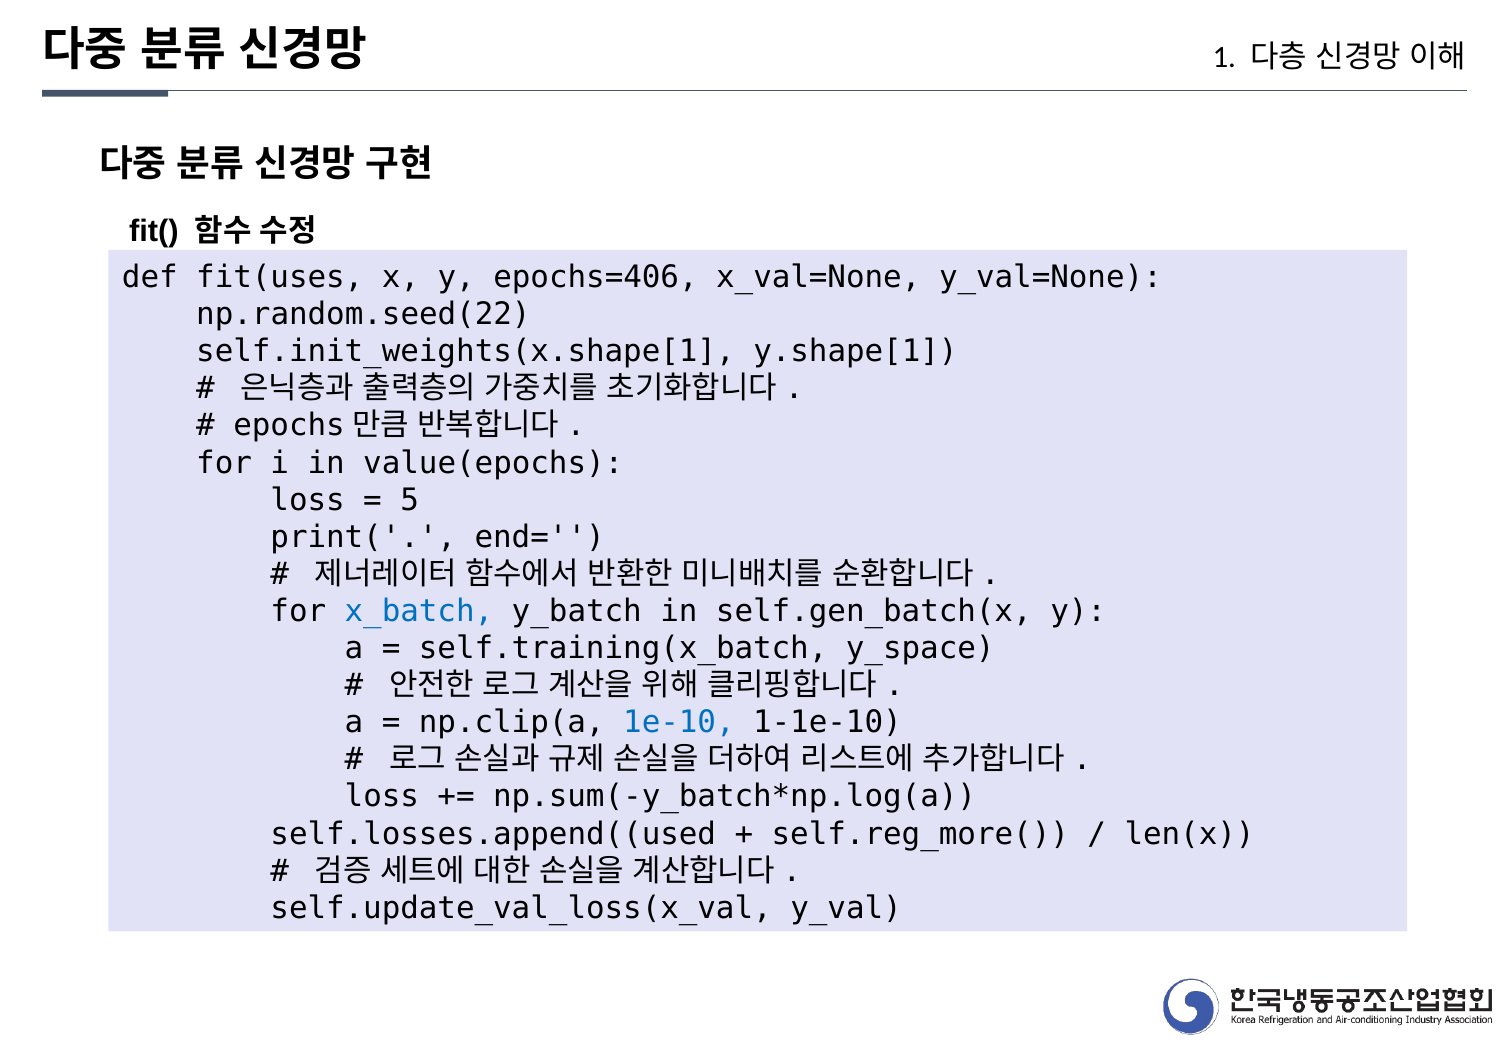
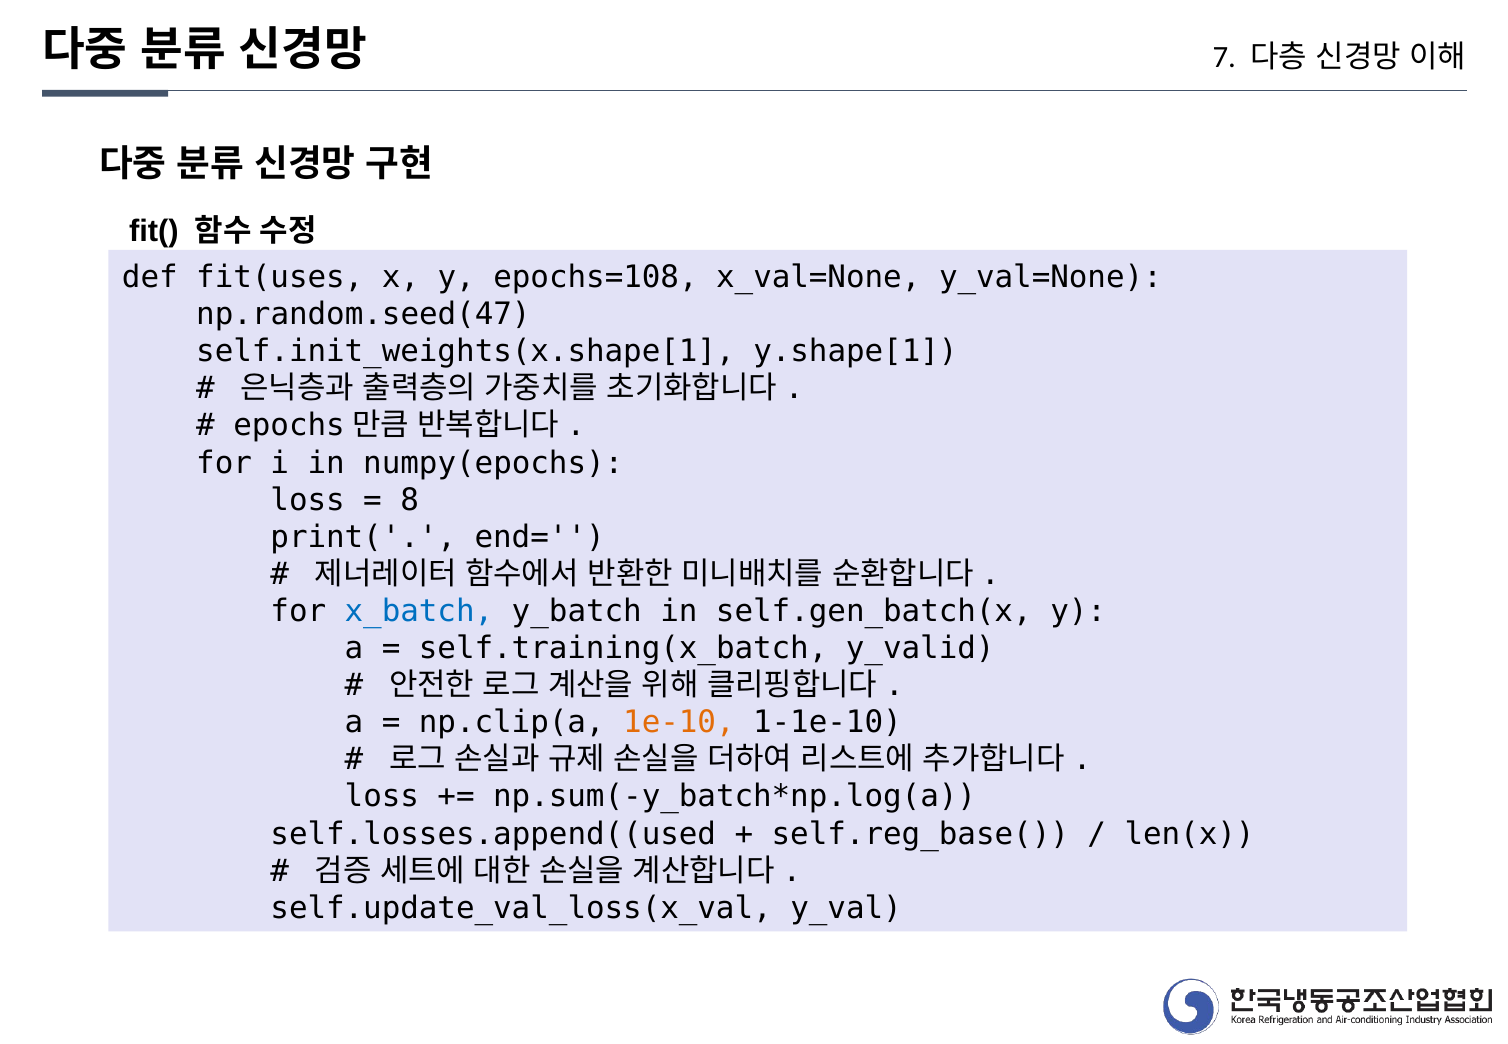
1: 1 -> 7 (1224, 57)
epochs=406: epochs=406 -> epochs=108 (595, 277)
np.random.seed(22: np.random.seed(22 -> np.random.seed(47 (363, 314)
value(epochs: value(epochs -> numpy(epochs (493, 463)
5: 5 -> 8 (410, 500)
y_space: y_space -> y_valid (920, 648)
1e-10 colour: blue -> orange (679, 723)
self.reg_more(: self.reg_more( -> self.reg_base( (920, 834)
